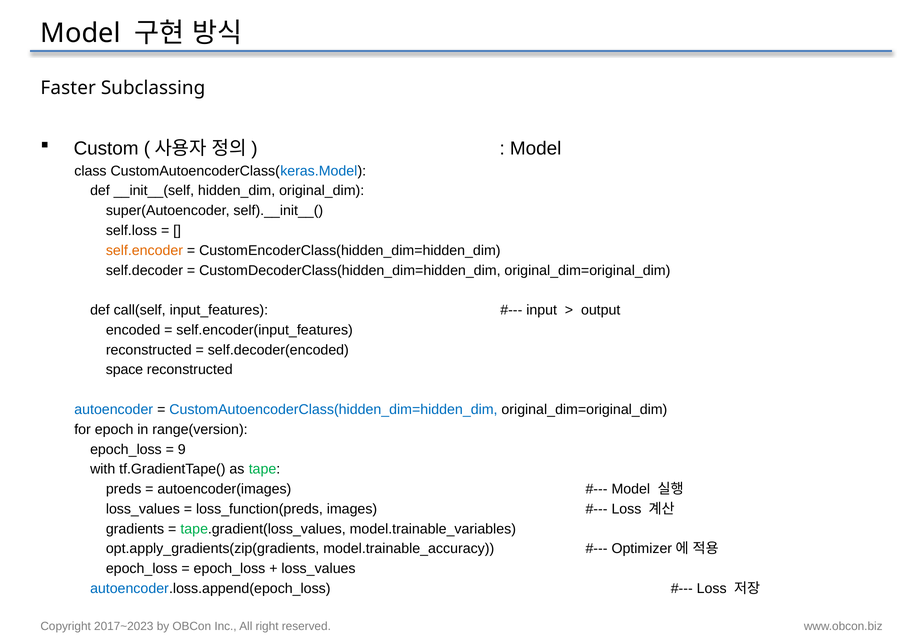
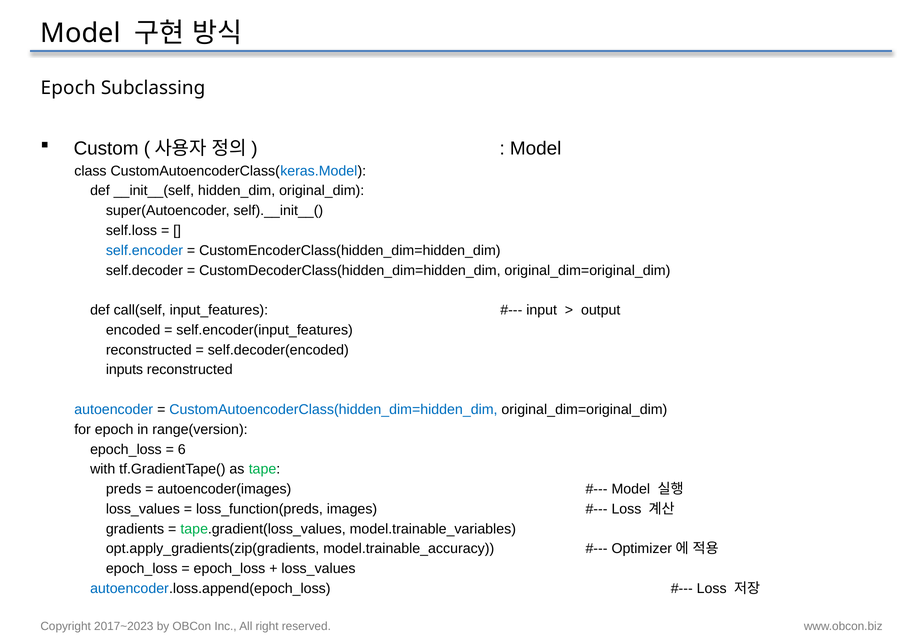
Faster: Faster -> Epoch (68, 88)
self.encoder colour: orange -> blue (144, 250)
space: space -> inputs (124, 370)
9: 9 -> 6 (182, 449)
